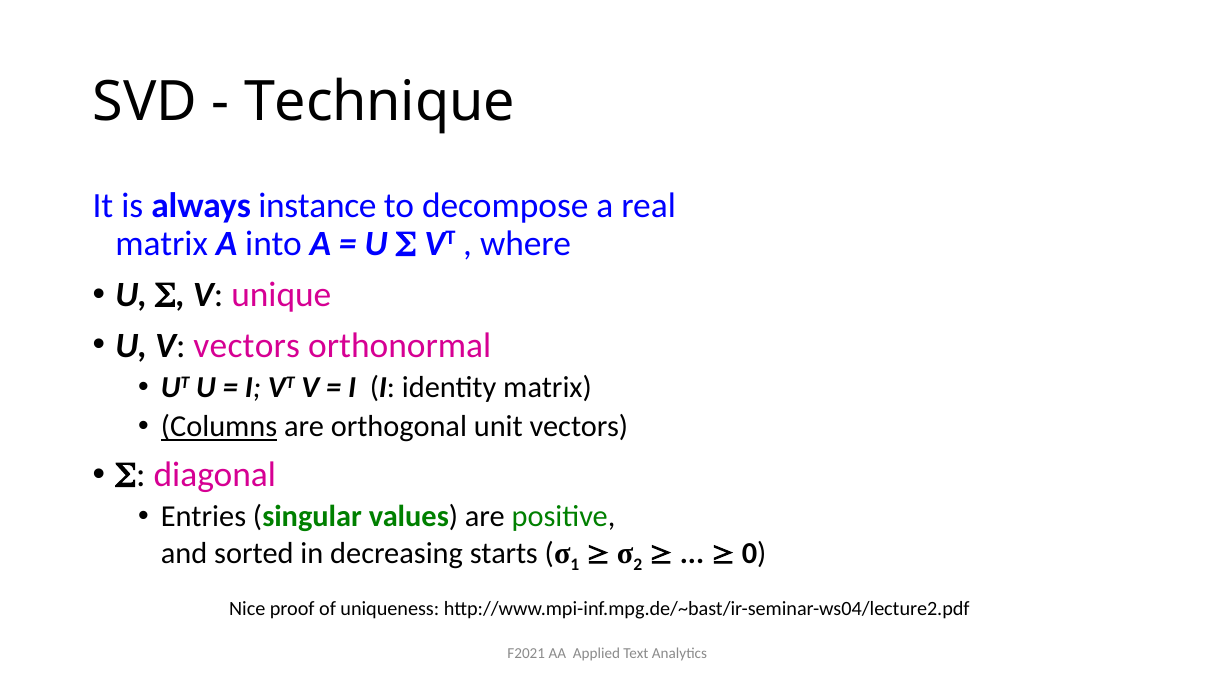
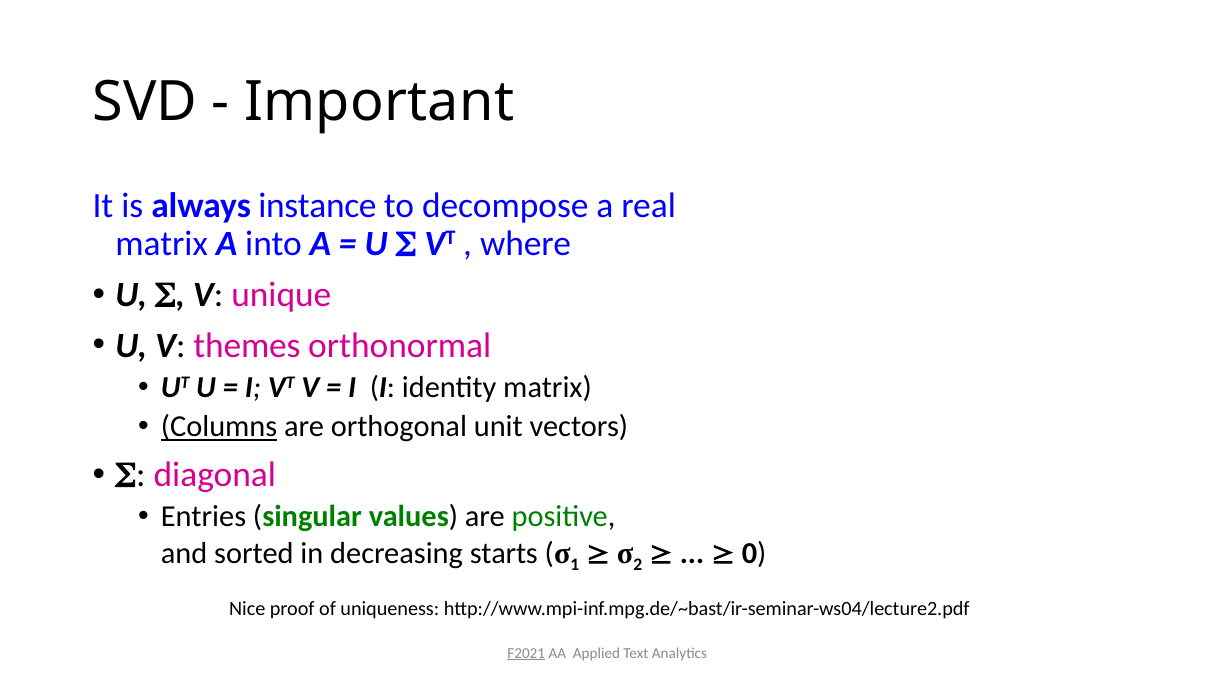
Technique: Technique -> Important (379, 102)
V vectors: vectors -> themes (247, 345)
F2021 underline: none -> present (526, 653)
